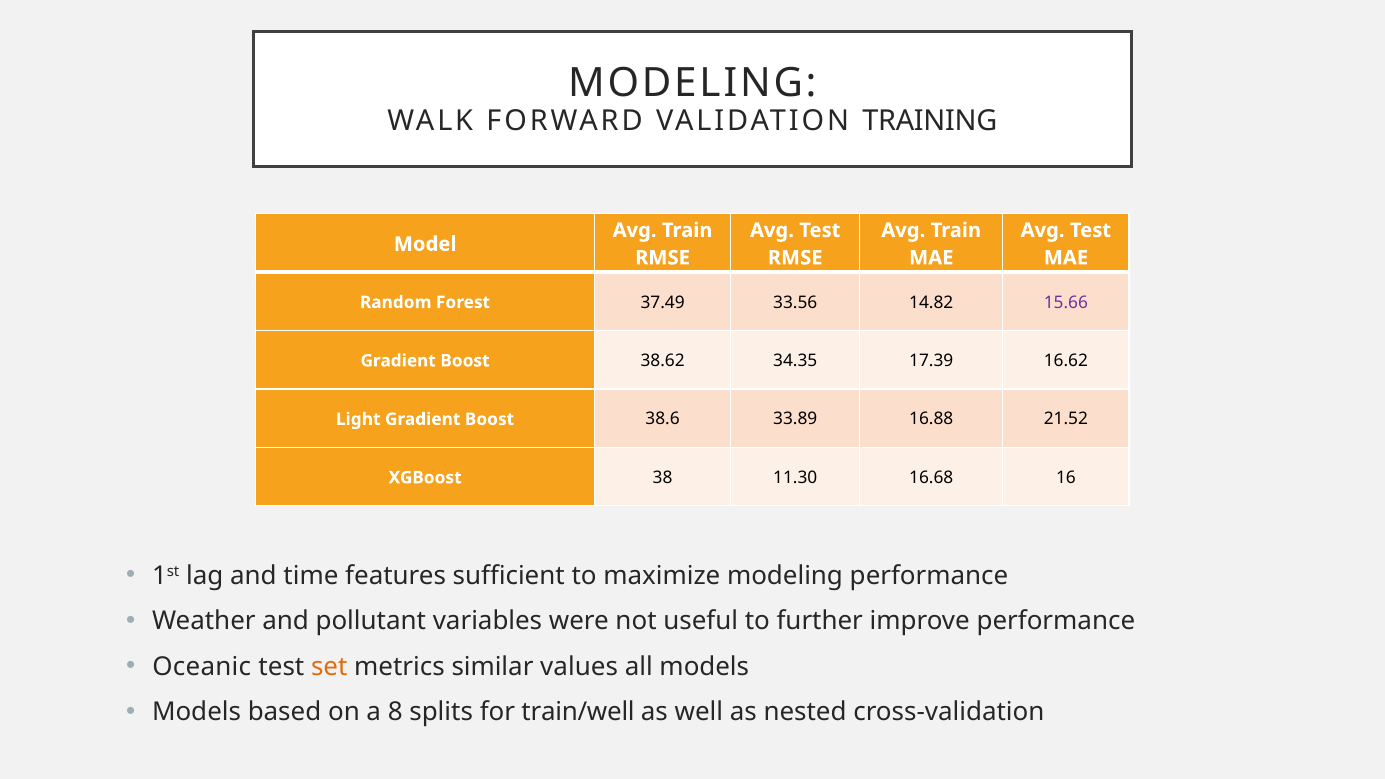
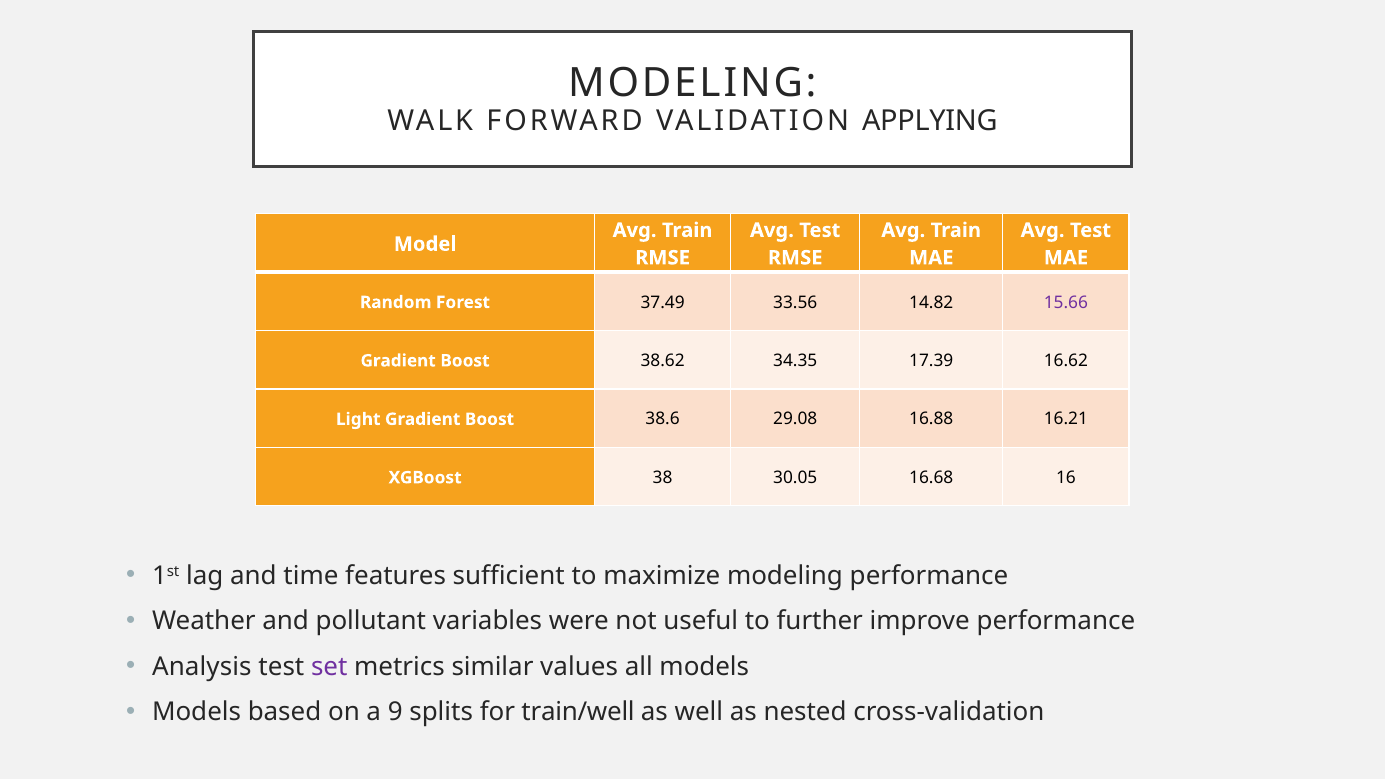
TRAINING: TRAINING -> APPLYING (930, 121)
33.89: 33.89 -> 29.08 (795, 419)
21.52: 21.52 -> 16.21 (1066, 419)
11.30: 11.30 -> 30.05 (795, 478)
Oceanic: Oceanic -> Analysis (202, 667)
set colour: orange -> purple (329, 667)
8: 8 -> 9 (395, 712)
